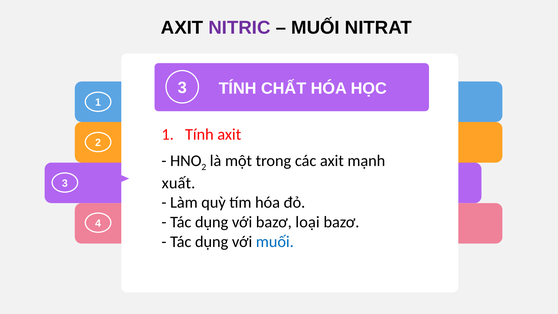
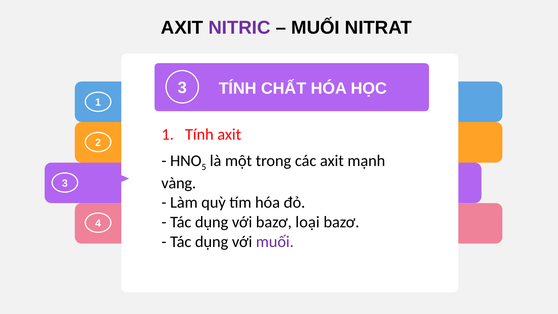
2: 2 -> 5 (204, 167)
xuất: xuất -> vàng (179, 183)
muối colour: blue -> purple (275, 242)
